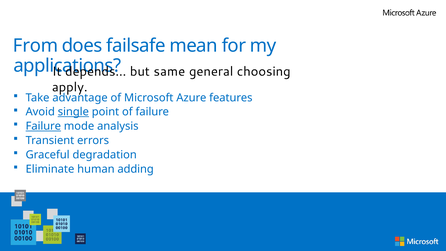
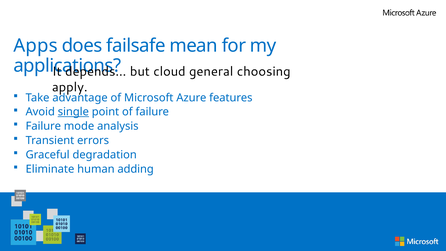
From: From -> Apps (35, 46)
same: same -> cloud (169, 71)
Failure underline: present -> none (43, 126)
